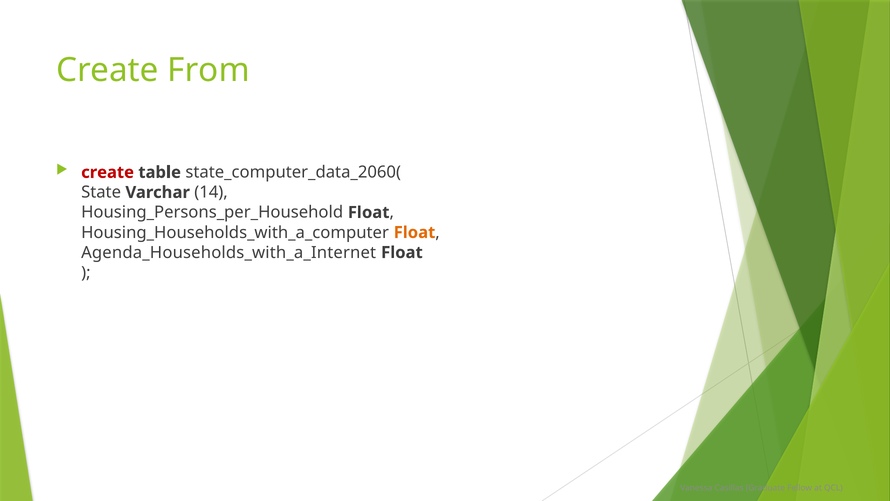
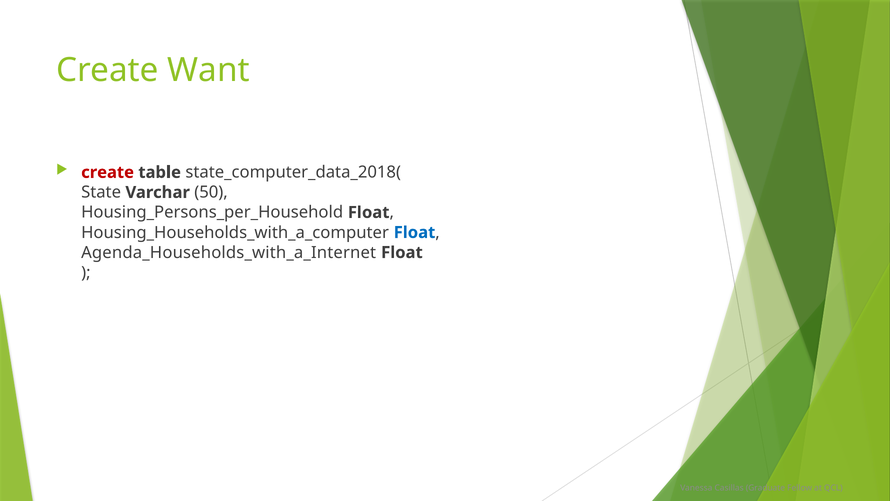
From: From -> Want (209, 70)
state_computer_data_2060(: state_computer_data_2060( -> state_computer_data_2018( (293, 172)
14: 14 -> 50 (211, 192)
Float colour: orange -> blue (414, 232)
